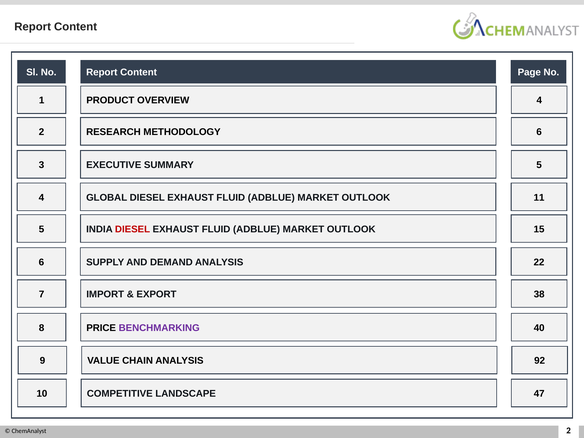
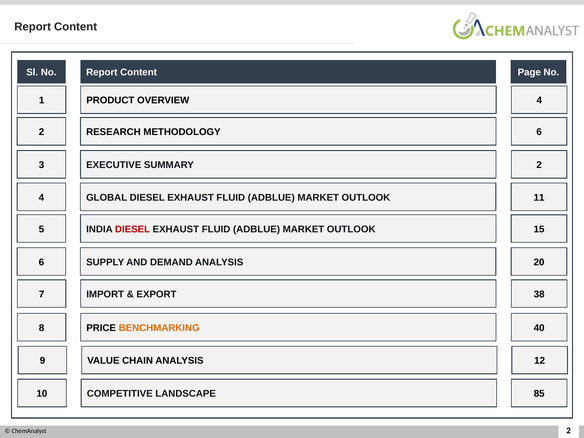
SUMMARY 5: 5 -> 2 (539, 165)
22: 22 -> 20 (539, 262)
BENCHMARKING colour: purple -> orange (159, 328)
92: 92 -> 12 (540, 361)
47: 47 -> 85 (539, 394)
